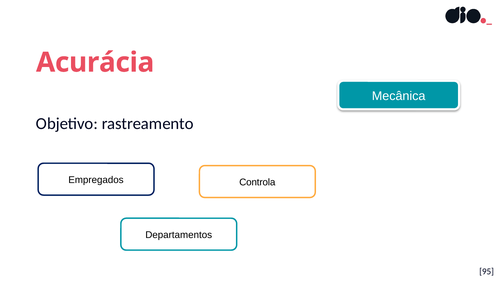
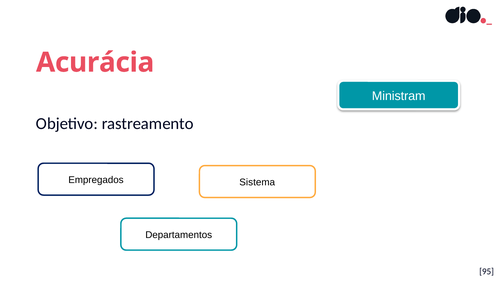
Mecânica: Mecânica -> Ministram (399, 96)
Controla: Controla -> Sistema (257, 182)
